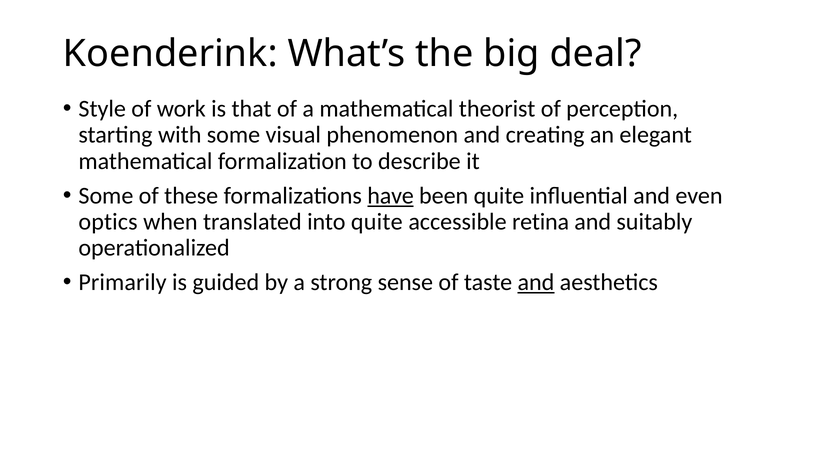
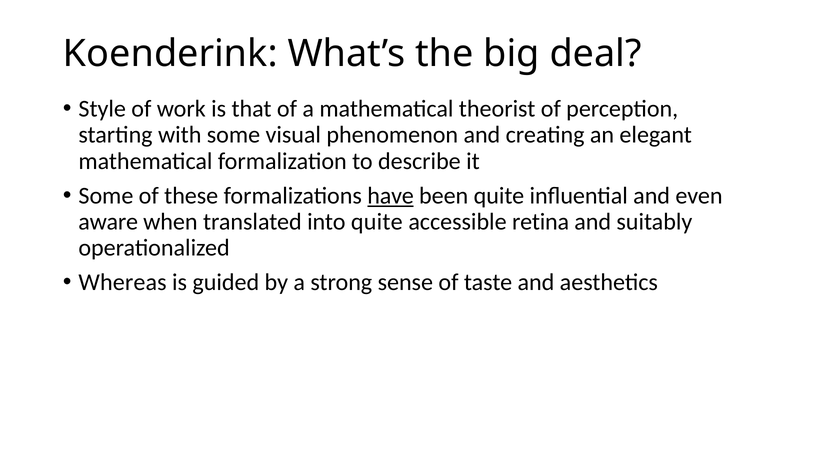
optics: optics -> aware (108, 222)
Primarily: Primarily -> Whereas (123, 282)
and underline: present -> none (536, 282)
